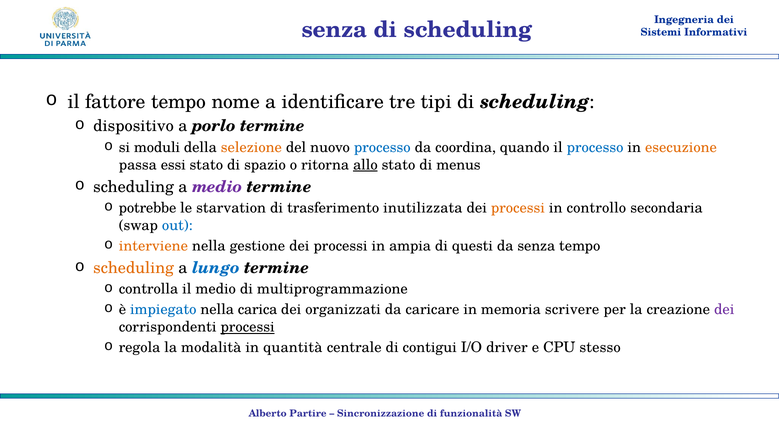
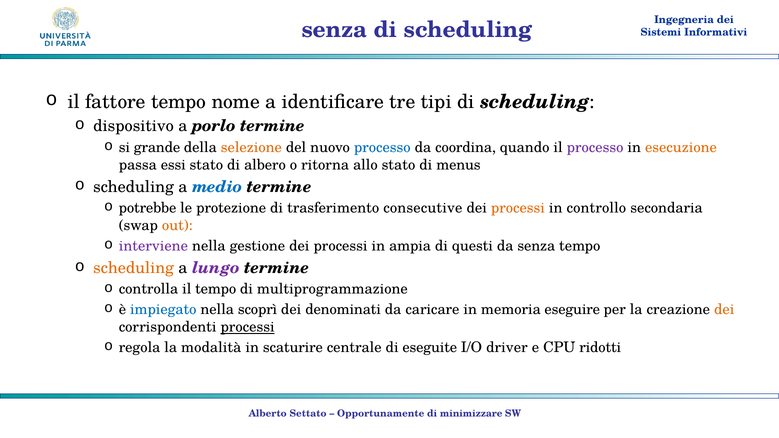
moduli: moduli -> grande (157, 147)
processo colour: blue -> purple (595, 147)
spazio: spazio -> albero (265, 165)
allo underline: present -> none (365, 165)
medio colour: purple -> blue (217, 187)
starvation: starvation -> protezione (231, 208)
inutilizzata: inutilizzata -> consecutive (423, 208)
out colour: blue -> orange (177, 226)
interviene colour: orange -> purple (153, 246)
lungo colour: blue -> purple (216, 268)
il medio: medio -> tempo (216, 289)
carica: carica -> scoprì (258, 310)
organizzati: organizzati -> denominati (343, 310)
scrivere: scrivere -> eseguire (572, 310)
dei colour: purple -> orange (724, 310)
quantità: quantità -> scaturire (293, 348)
contigui: contigui -> eseguite (430, 348)
stesso: stesso -> ridotti (600, 348)
Partire: Partire -> Settato (308, 414)
Sincronizzazione: Sincronizzazione -> Opportunamente (381, 414)
funzionalità: funzionalità -> minimizzare (471, 414)
